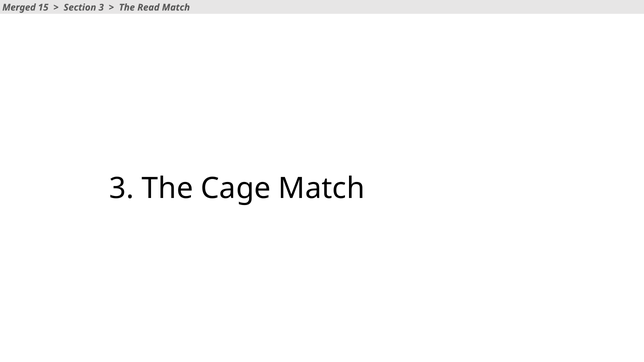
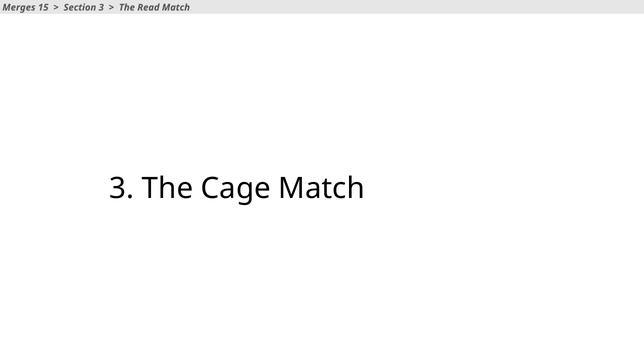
Merged: Merged -> Merges (19, 7)
